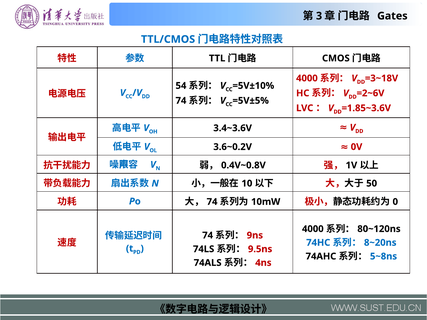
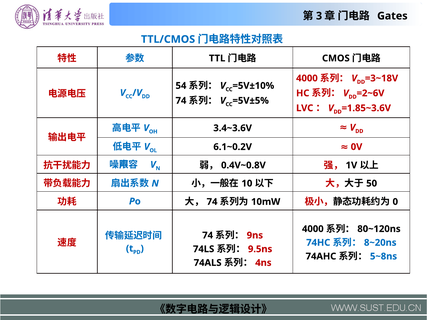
3.6~0.2V: 3.6~0.2V -> 6.1~0.2V (233, 147)
